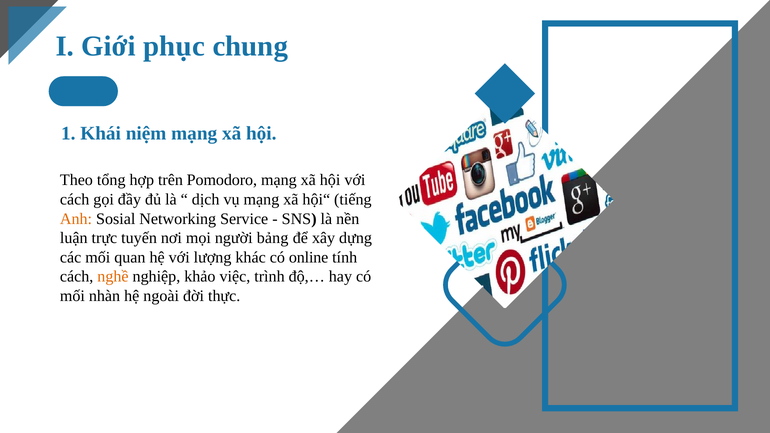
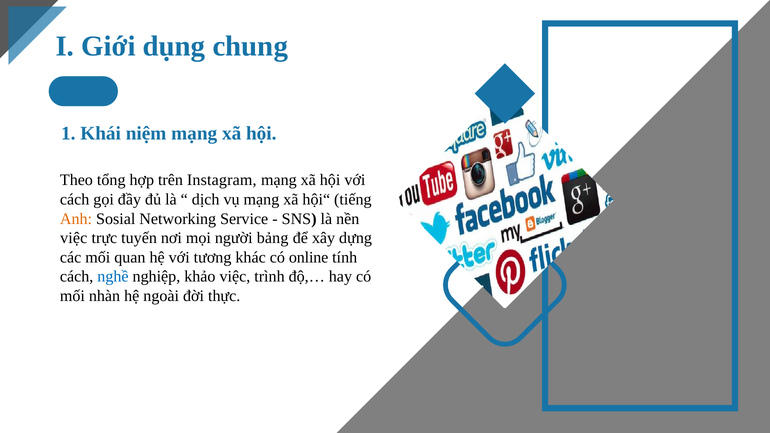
phục: phục -> dụng (174, 46)
Pomodoro: Pomodoro -> Instagram (222, 180)
luận: luận -> việc (74, 238)
lượng: lượng -> tương (213, 257)
nghề colour: orange -> blue (113, 277)
